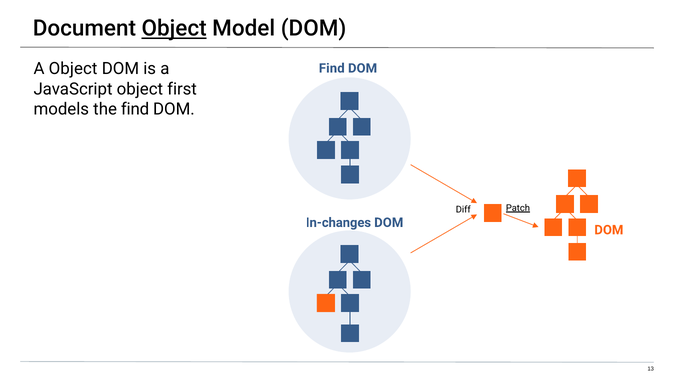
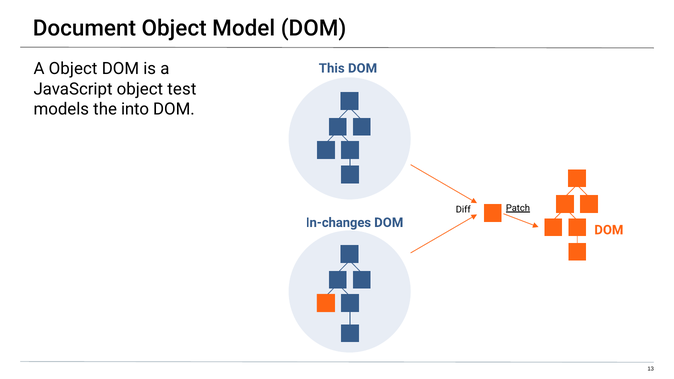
Object underline: present -> none (174, 29)
Find: Find -> This (332, 68)
first: first -> test (182, 89)
the find: find -> into (135, 109)
